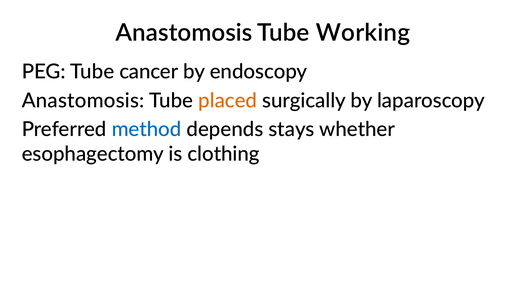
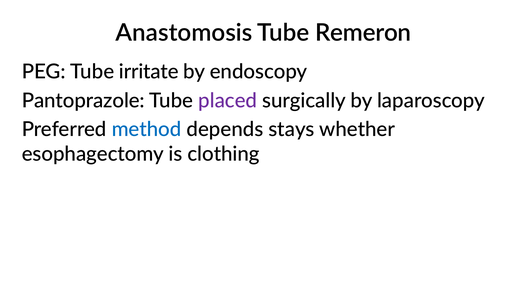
Working: Working -> Remeron (363, 33)
cancer: cancer -> irritate (149, 72)
Anastomosis: Anastomosis -> Pantoprazole (83, 101)
placed colour: orange -> purple (228, 101)
